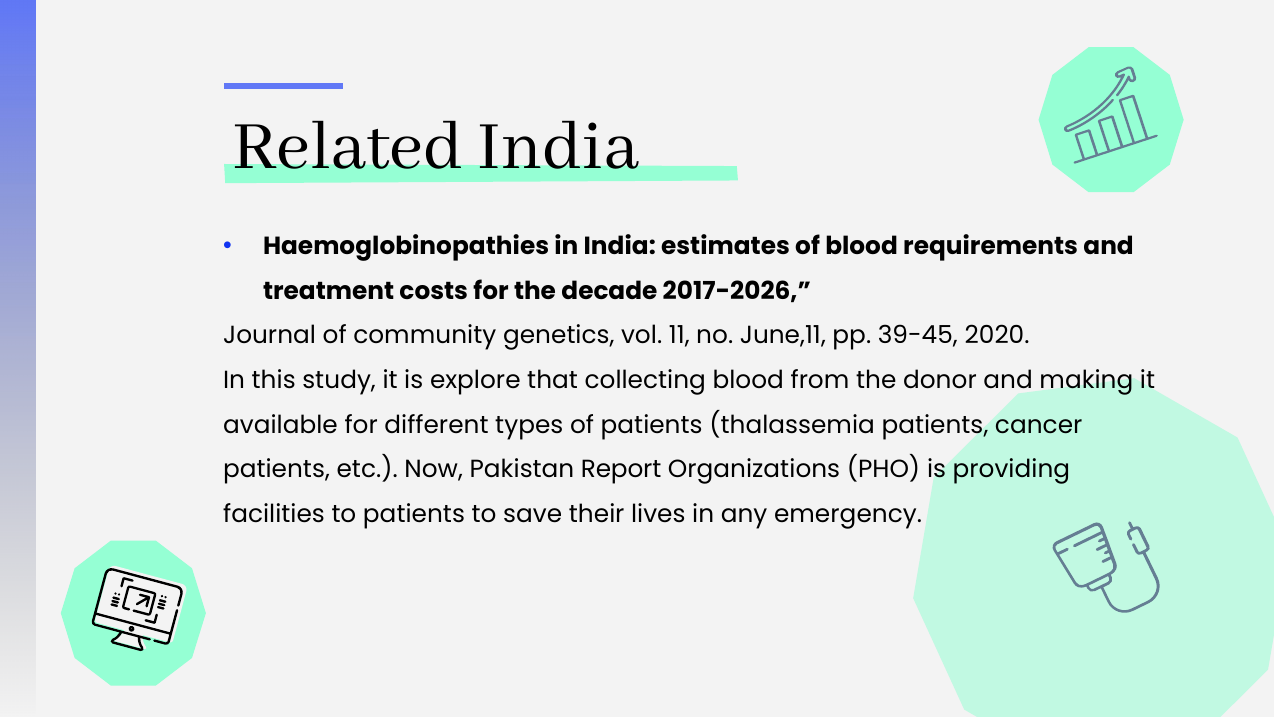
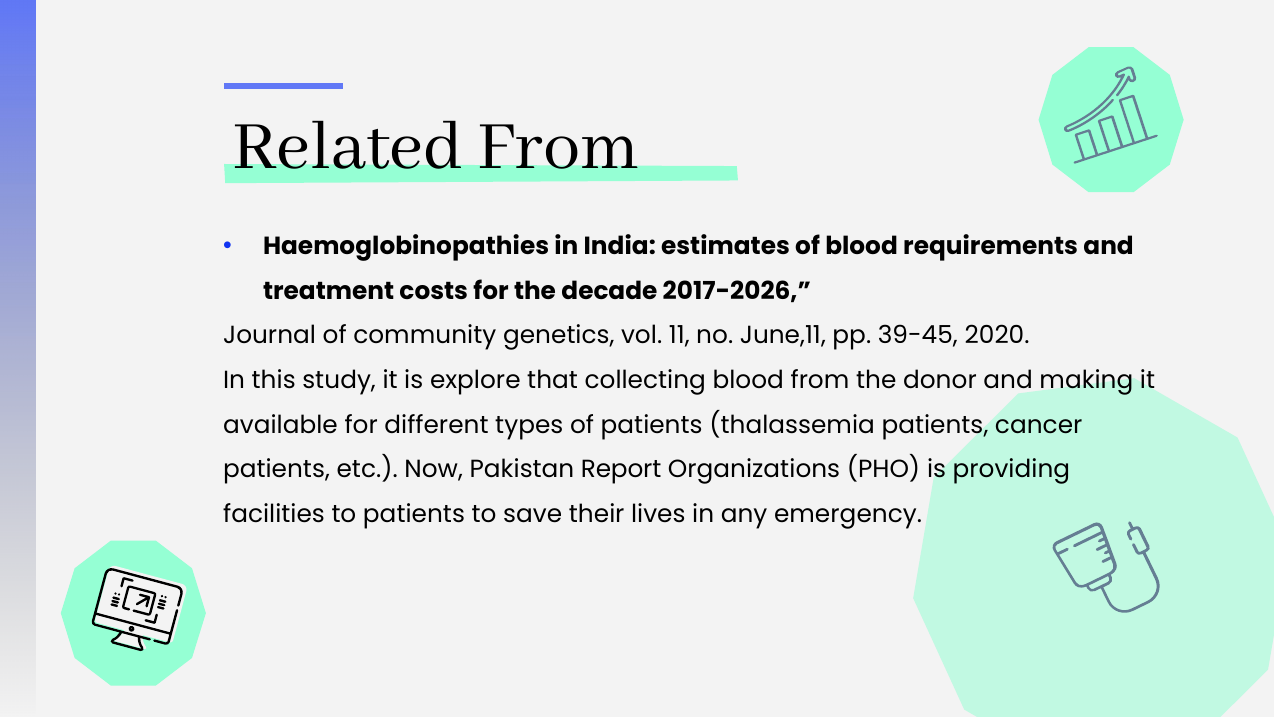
Related India: India -> From (558, 143)
